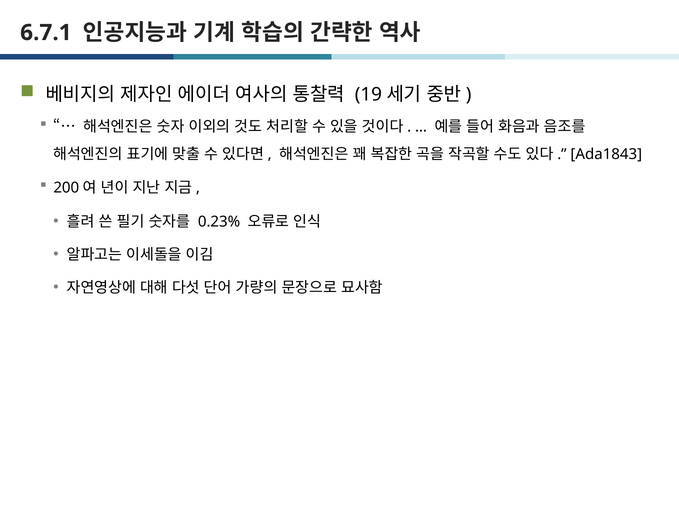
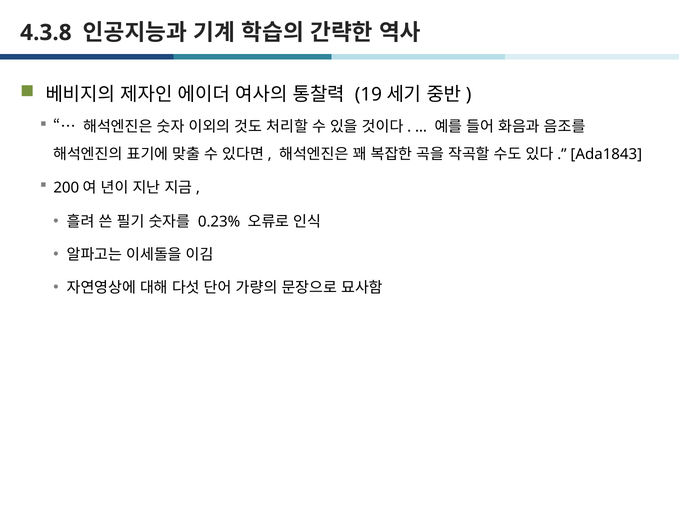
6.7.1: 6.7.1 -> 4.3.8 (46, 33)
